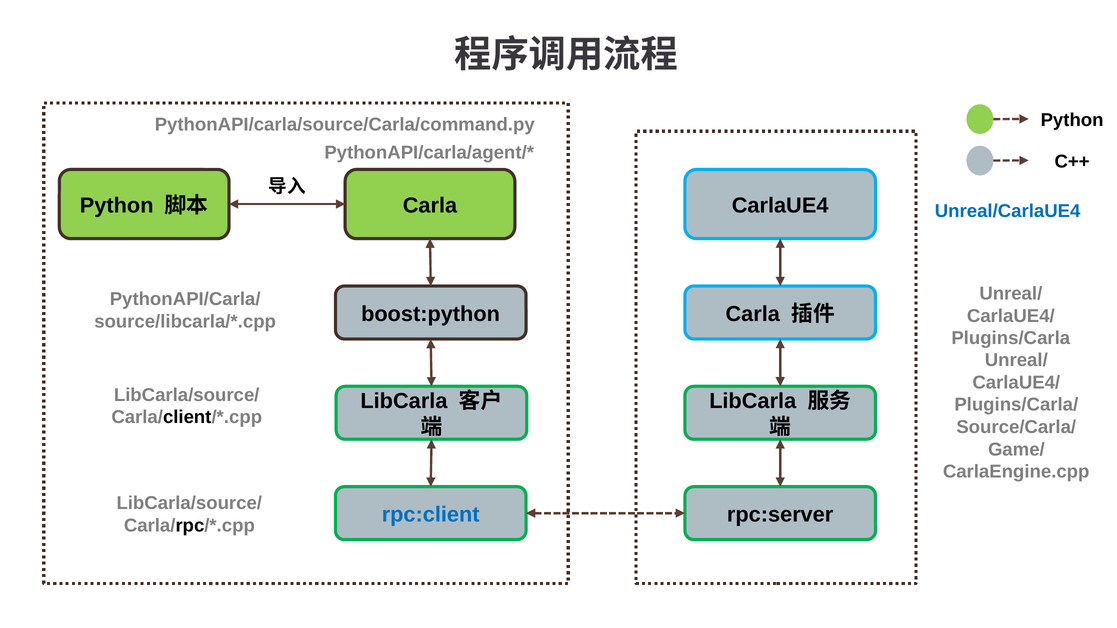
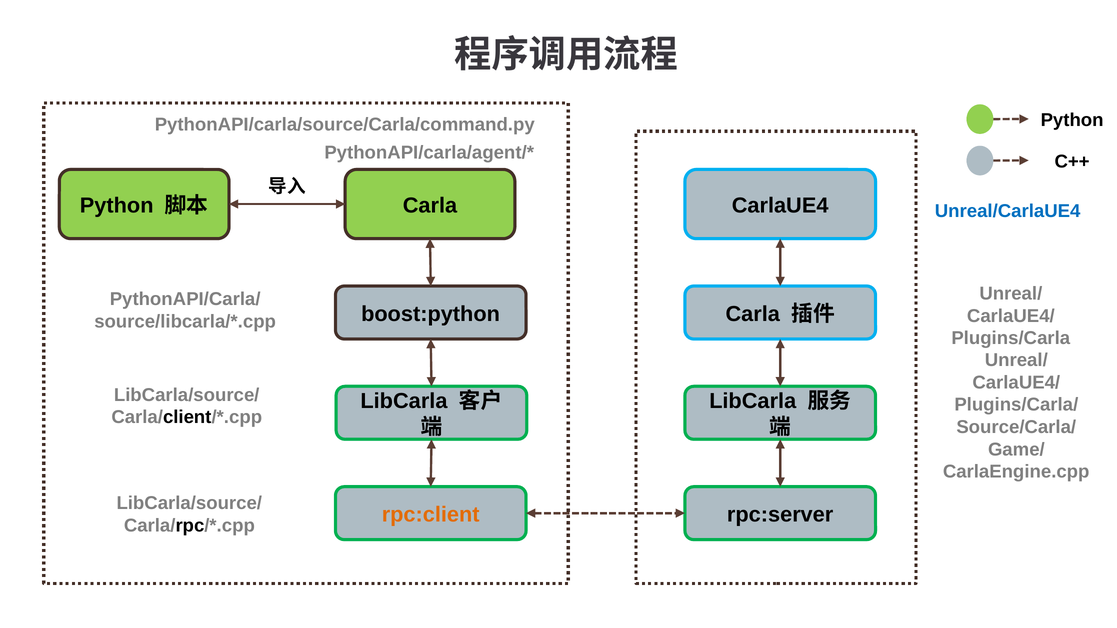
rpc:client colour: blue -> orange (431, 515)
